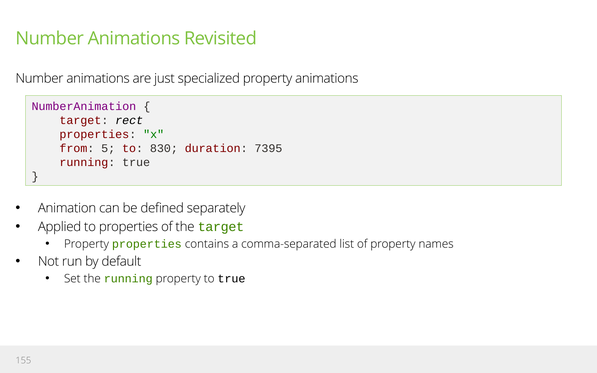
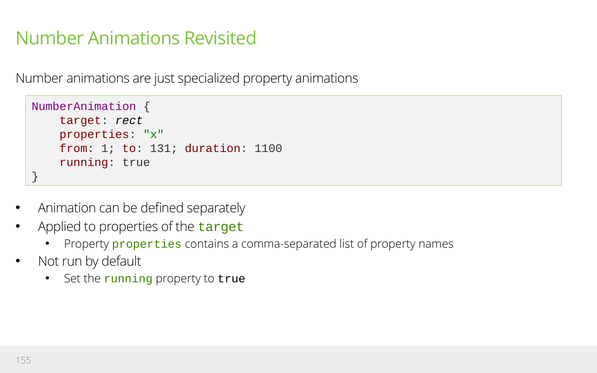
5: 5 -> 1 (108, 148)
830: 830 -> 131 (164, 148)
7395: 7395 -> 1100 (268, 148)
